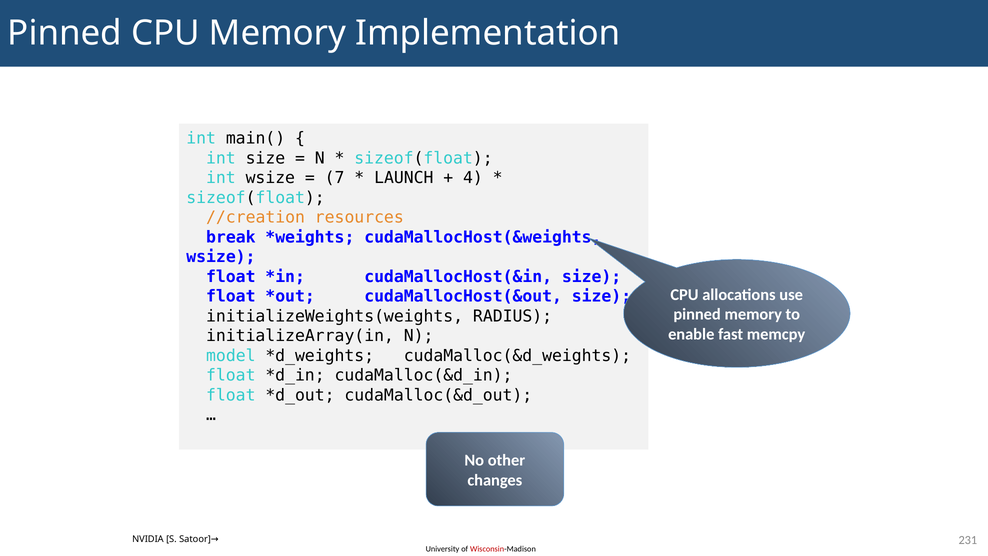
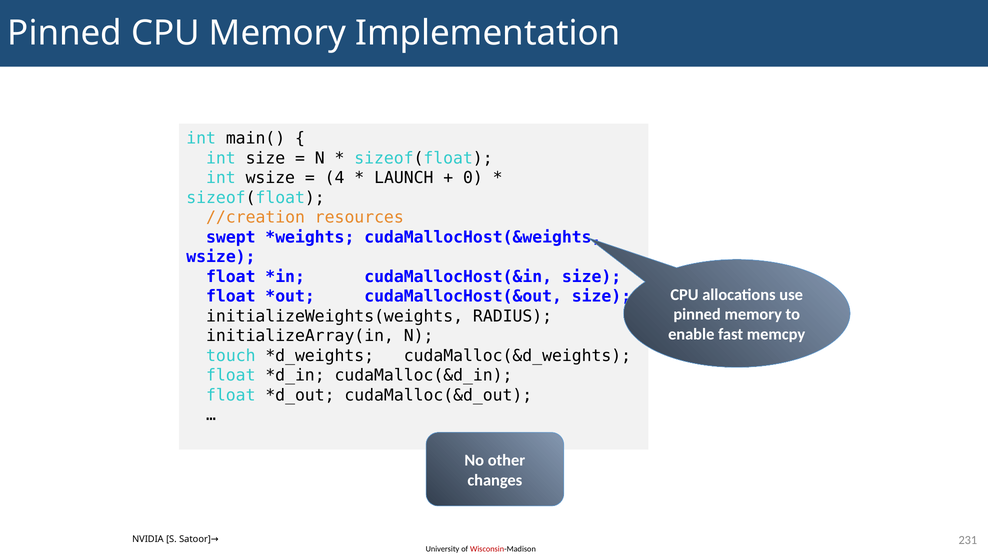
7: 7 -> 4 (335, 178)
4: 4 -> 0 (473, 178)
break: break -> swept (231, 237)
model: model -> touch (231, 356)
